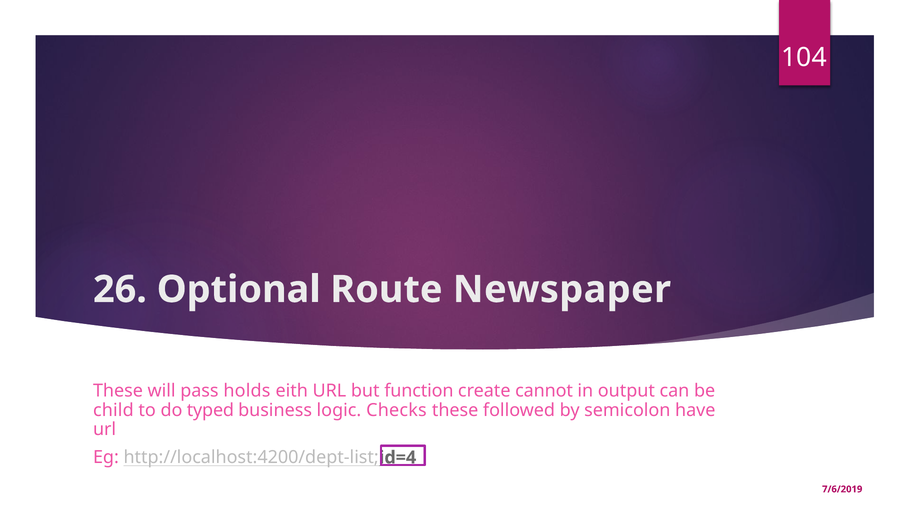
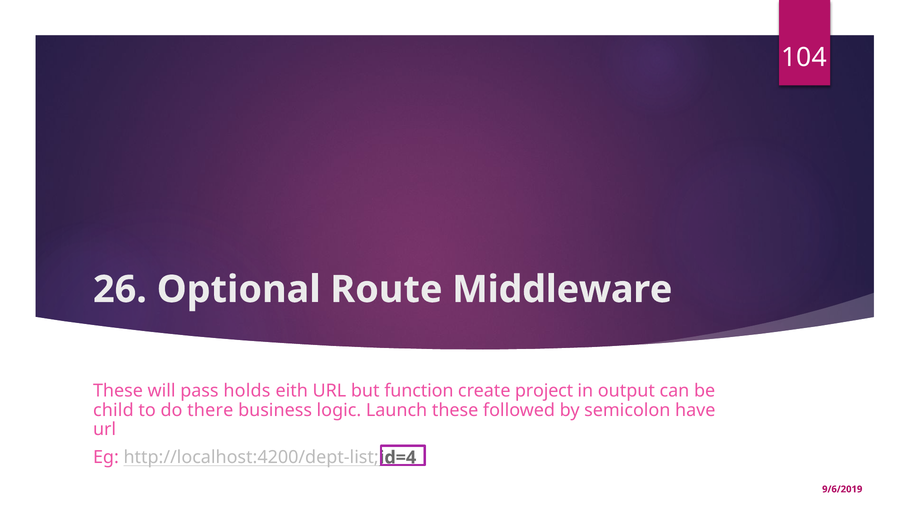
Newspaper: Newspaper -> Middleware (562, 289)
cannot: cannot -> project (544, 391)
typed: typed -> there (210, 410)
Checks: Checks -> Launch (397, 410)
7/6/2019: 7/6/2019 -> 9/6/2019 (842, 489)
